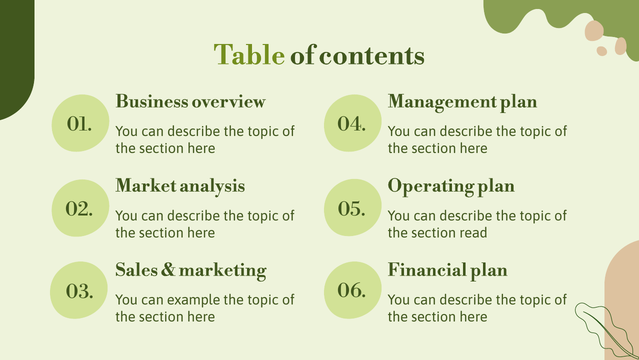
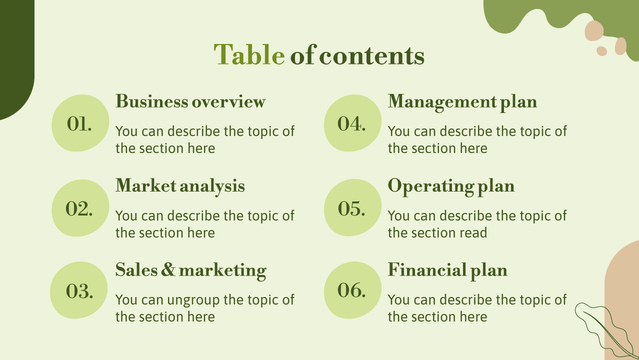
example: example -> ungroup (194, 300)
